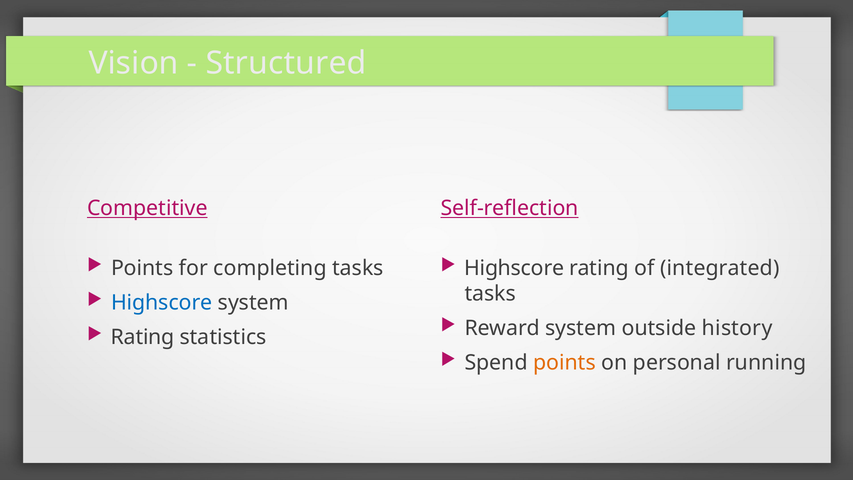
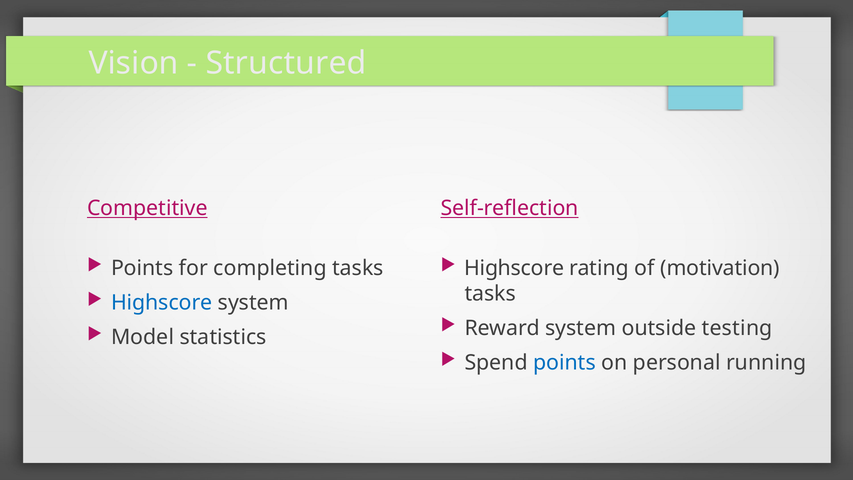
integrated: integrated -> motivation (720, 268)
history: history -> testing (737, 328)
Rating: Rating -> Model (143, 337)
points colour: orange -> blue (564, 363)
